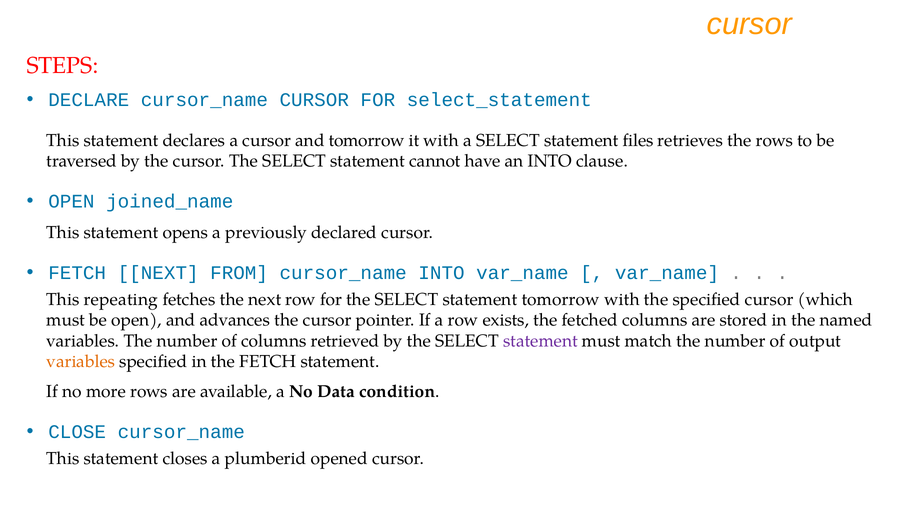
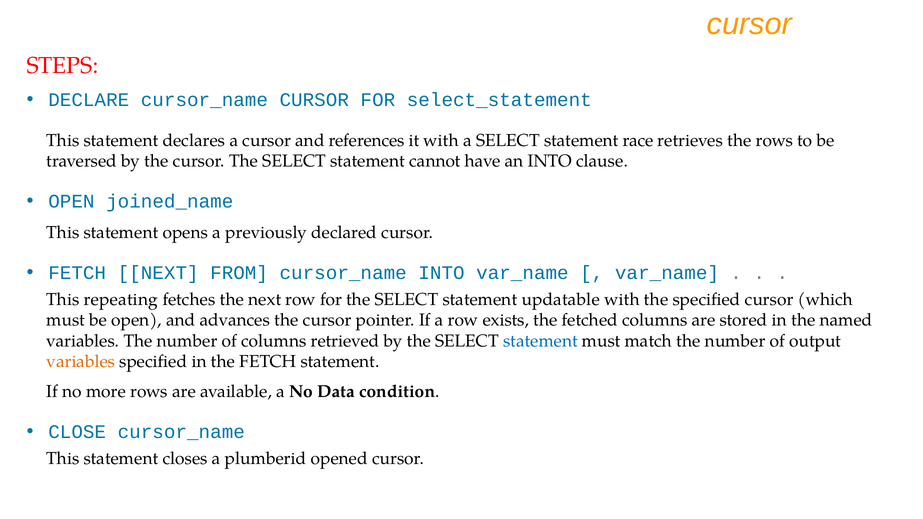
and tomorrow: tomorrow -> references (367, 140)
files: files -> race (638, 140)
statement tomorrow: tomorrow -> updatable (561, 300)
statement colour: purple -> blue (540, 341)
